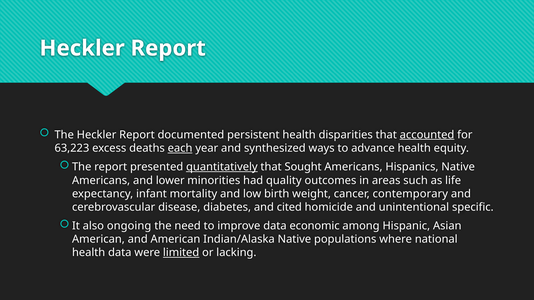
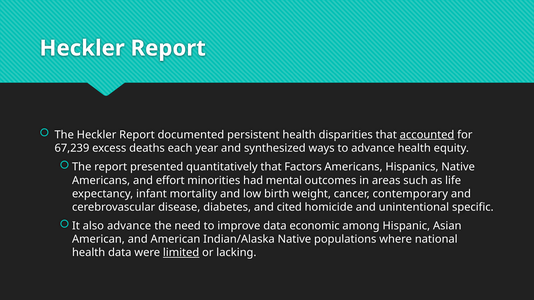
63,223: 63,223 -> 67,239 (72, 148)
each underline: present -> none (180, 148)
quantitatively underline: present -> none (222, 167)
Sought: Sought -> Factors (303, 167)
lower: lower -> effort (170, 181)
quality: quality -> mental (284, 181)
also ongoing: ongoing -> advance (129, 226)
